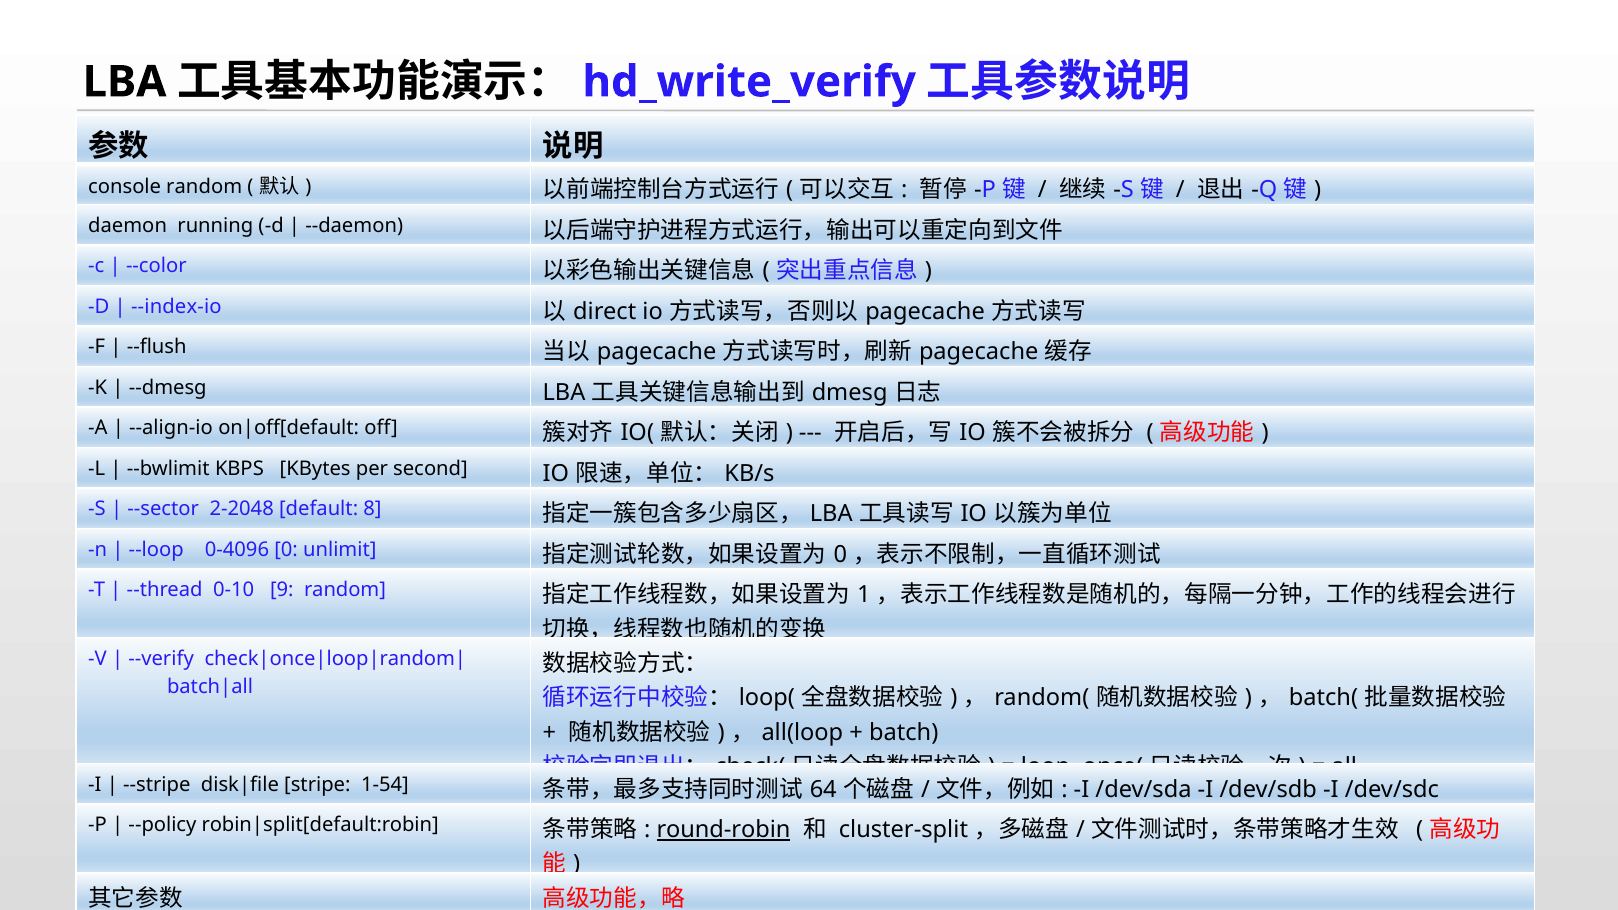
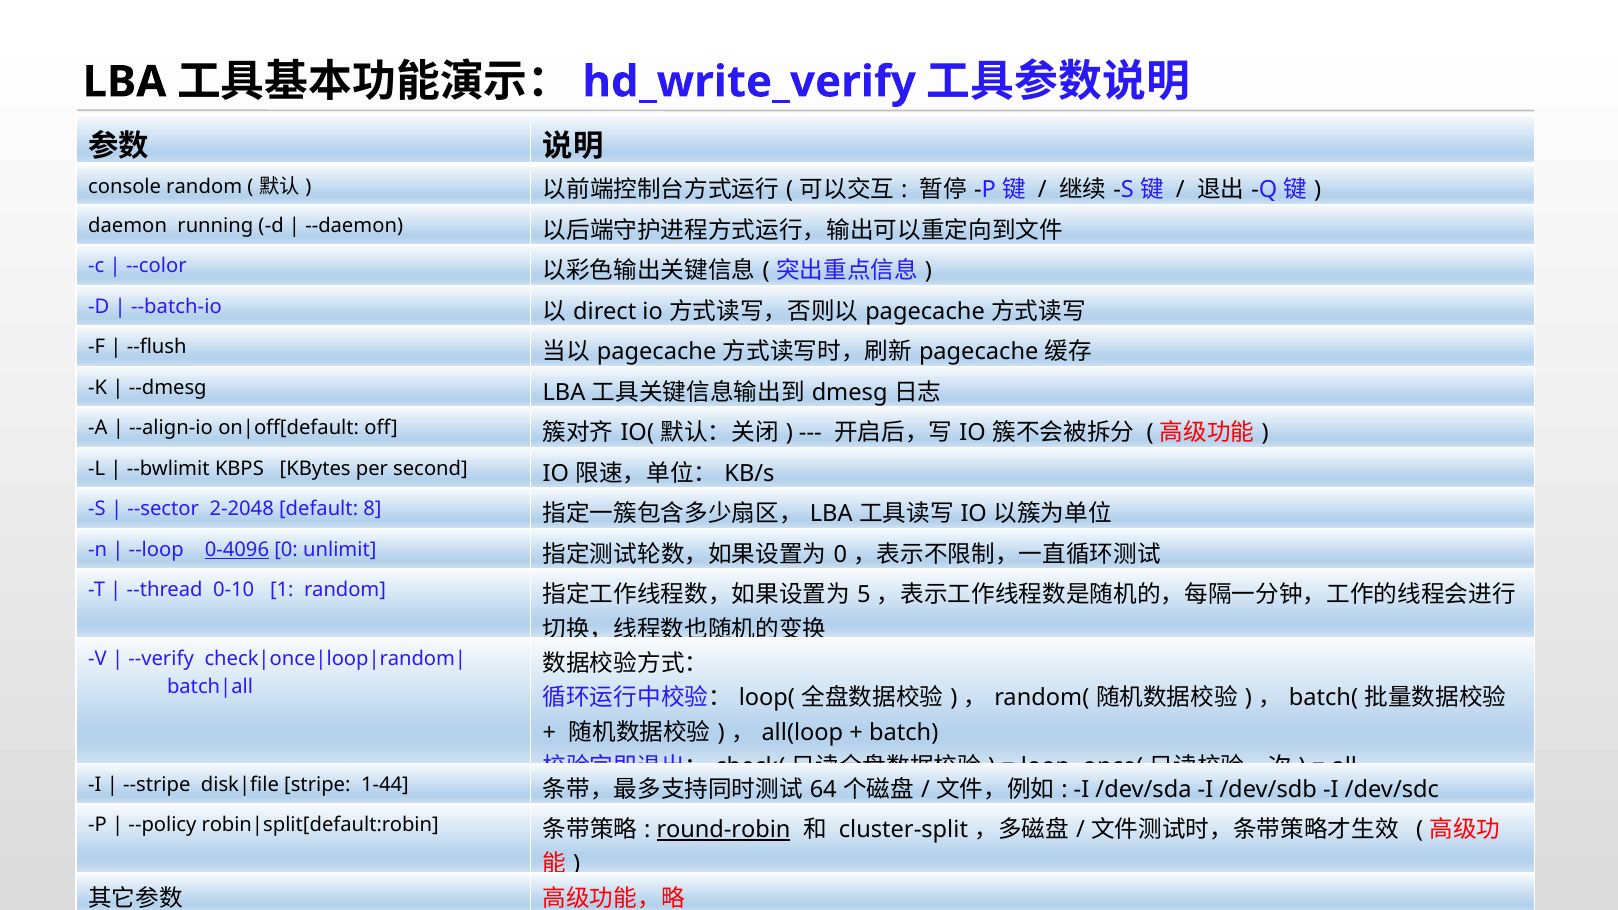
--index-io: --index-io -> --batch-io (176, 307)
0-4096 underline: none -> present (237, 550)
9: 9 -> 1 (282, 590)
1: 1 -> 5 (864, 595)
1-54: 1-54 -> 1-44 (385, 785)
